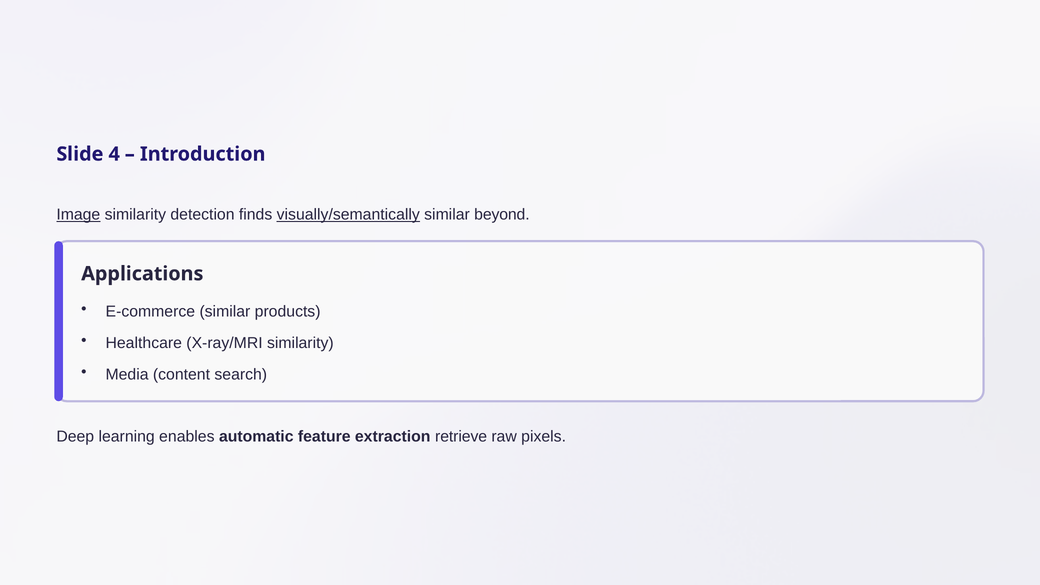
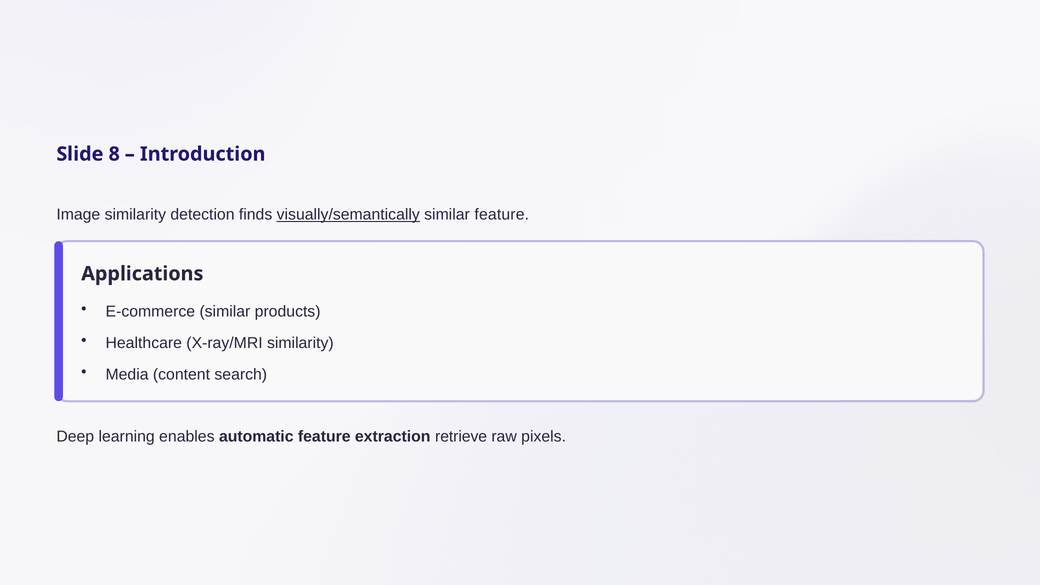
4: 4 -> 8 (114, 154)
Image underline: present -> none (78, 215)
similar beyond: beyond -> feature (502, 215)
